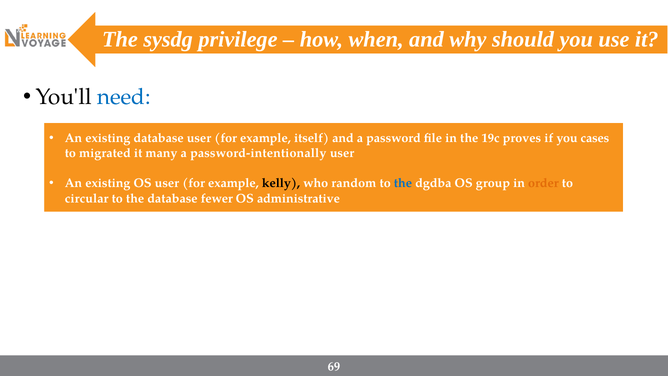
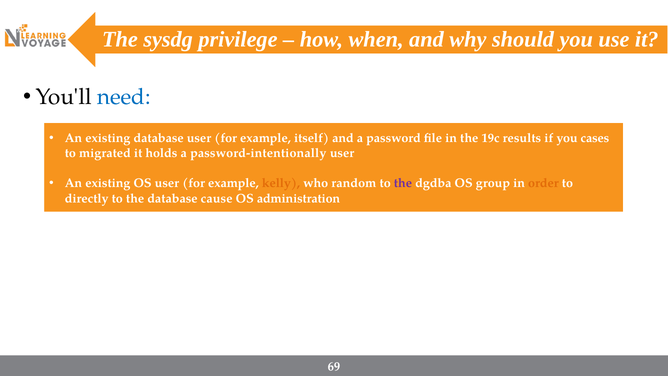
proves: proves -> results (522, 138)
many: many -> holds (161, 153)
kelly colour: black -> orange (281, 183)
the colour: blue -> purple (403, 183)
circular: circular -> directly (87, 198)
fewer: fewer -> cause (217, 198)
administrative: administrative -> administration (299, 198)
